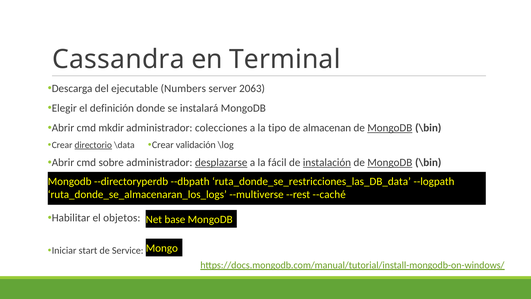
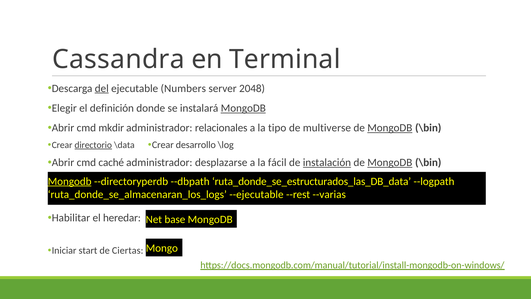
del underline: none -> present (102, 88)
2063: 2063 -> 2048 (252, 88)
MongoDB underline: none -> present (243, 108)
colecciones: colecciones -> relacionales (221, 128)
almacenan: almacenan -> multiverse (327, 128)
validación: validación -> desarrollo (196, 145)
sobre: sobre -> caché (111, 162)
desplazarse underline: present -> none (221, 162)
Mongodb underline: none -> present (70, 181)
ruta_donde_se_restricciones_las_DB_data: ruta_donde_se_restricciones_las_DB_data -> ruta_donde_se_estructurados_las_DB_data (312, 181)
--multiverse: --multiverse -> --ejecutable (256, 194)
--caché: --caché -> --varias (329, 194)
objetos: objetos -> heredar (122, 218)
Service: Service -> Ciertas (128, 250)
